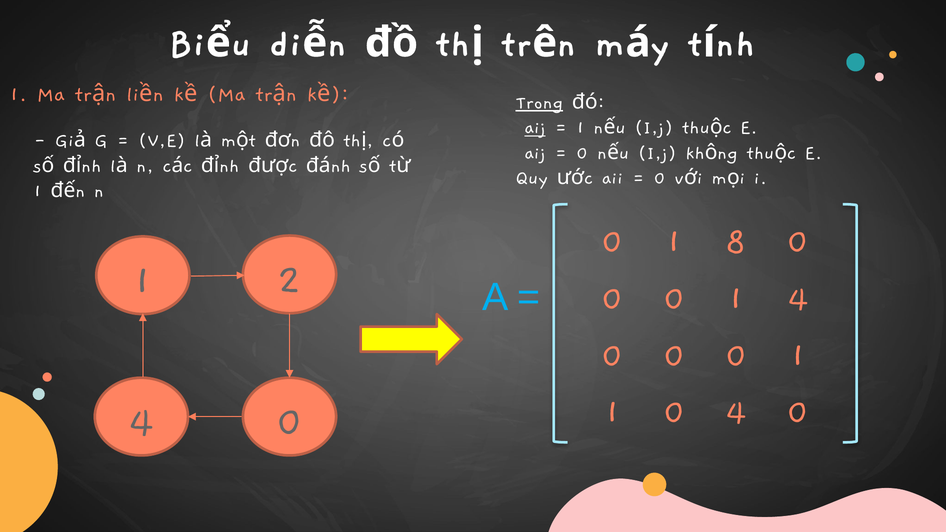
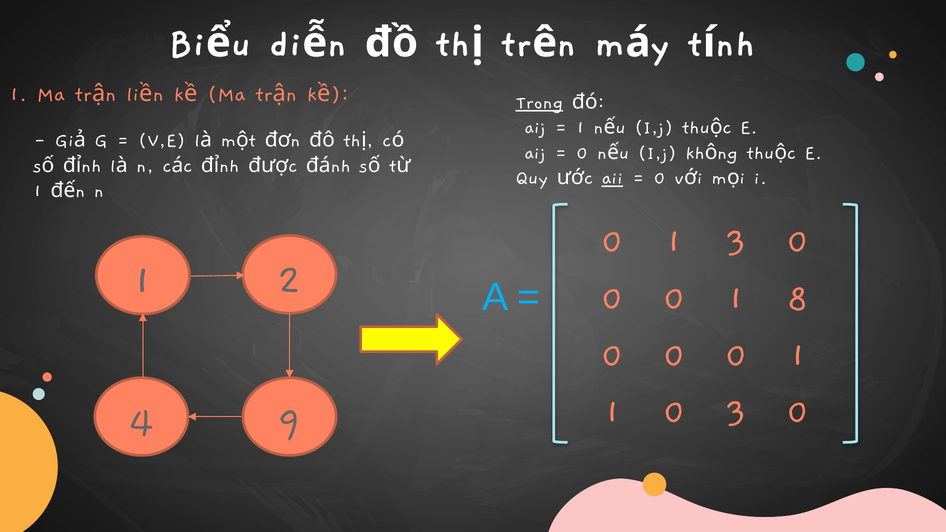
aij underline: present -> none (535, 127)
aii underline: none -> present (612, 177)
1 8: 8 -> 3 (736, 240)
0 1 4: 4 -> 8 (798, 297)
0 4: 4 -> 3 (736, 410)
0: 0 -> 9 (289, 420)
